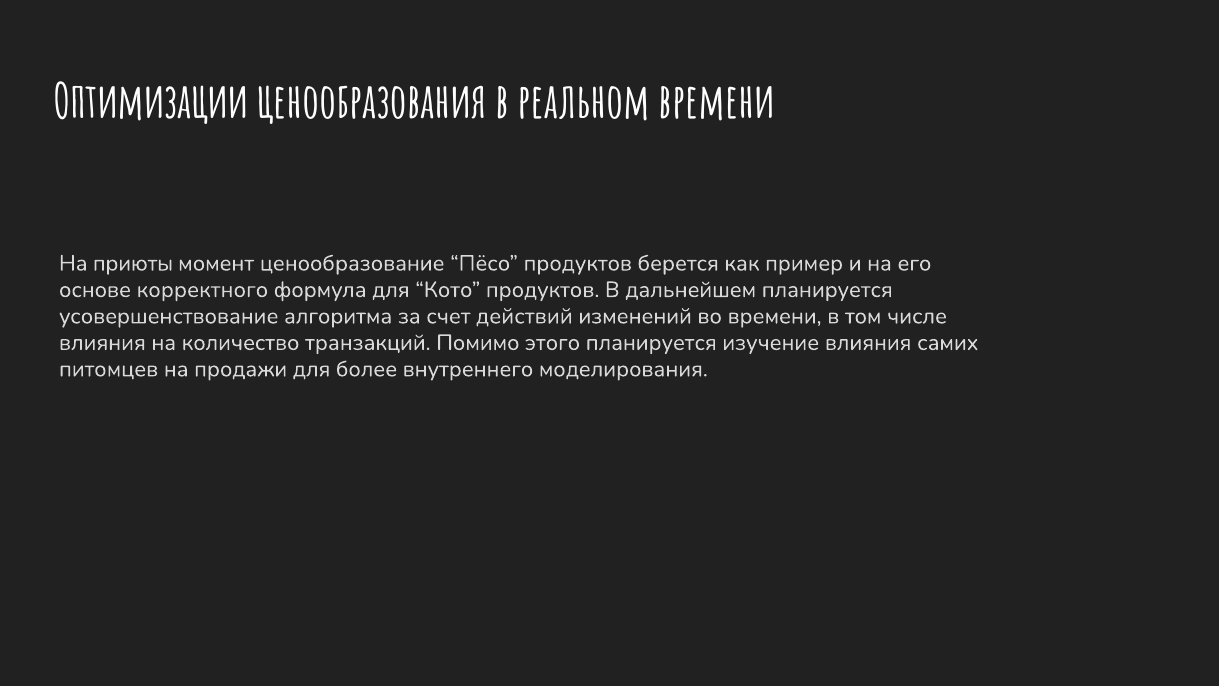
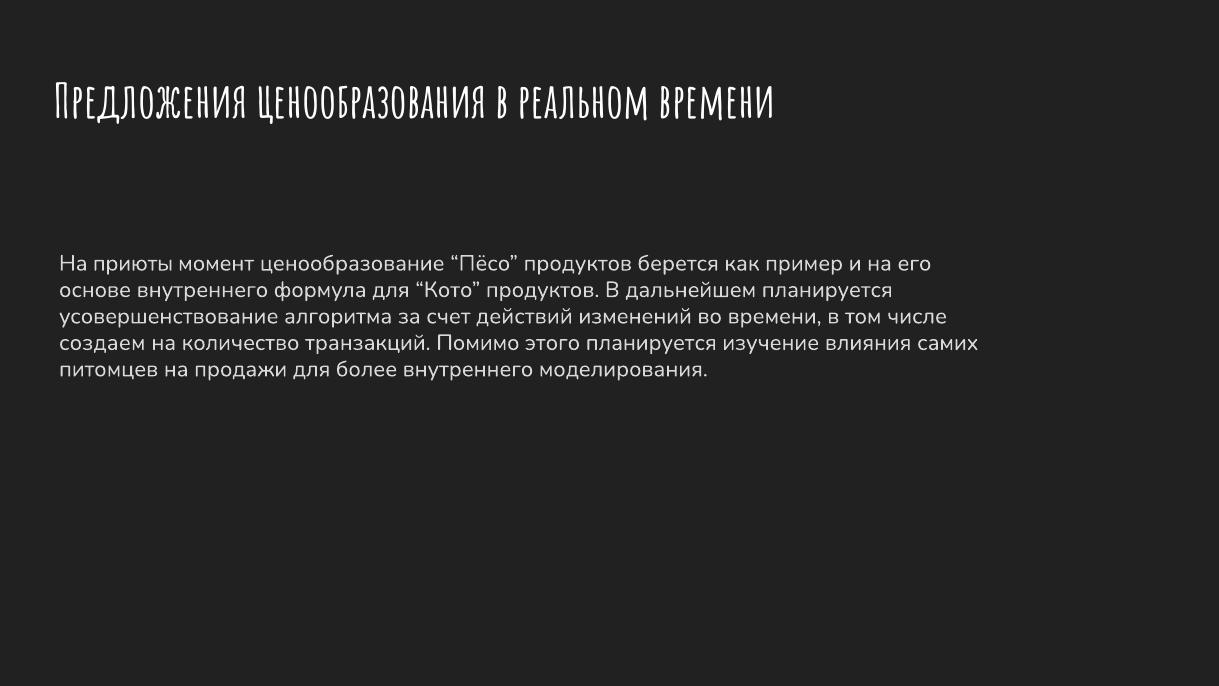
Оптимизации: Оптимизации -> Предложения (151, 103)
основе корректного: корректного -> внутреннего (202, 290)
влияния: влияния -> создаем (102, 342)
